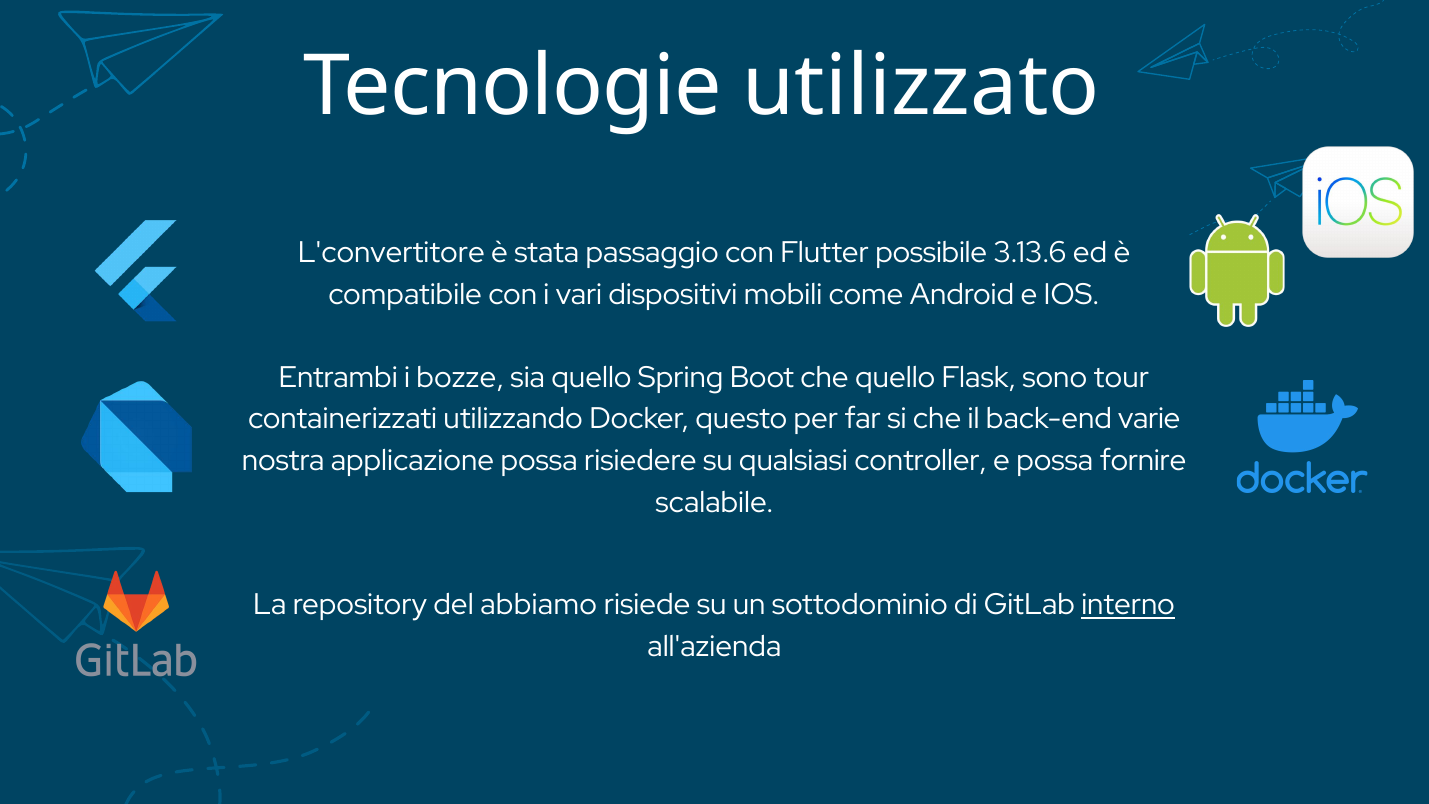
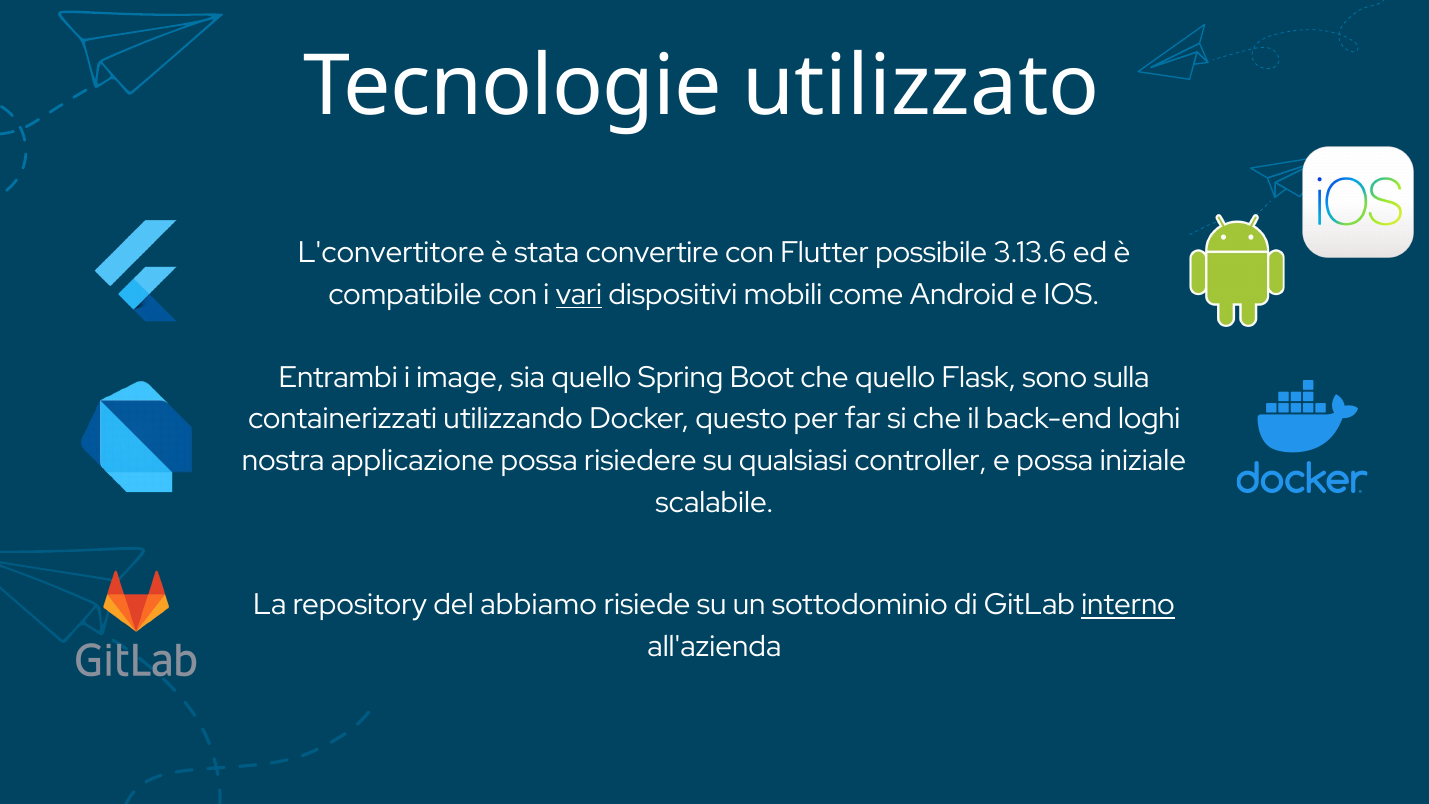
passaggio: passaggio -> convertire (652, 253)
vari underline: none -> present (579, 295)
bozze: bozze -> image (460, 377)
tour: tour -> sulla (1122, 377)
varie: varie -> loghi (1149, 419)
fornire: fornire -> iniziale (1143, 461)
